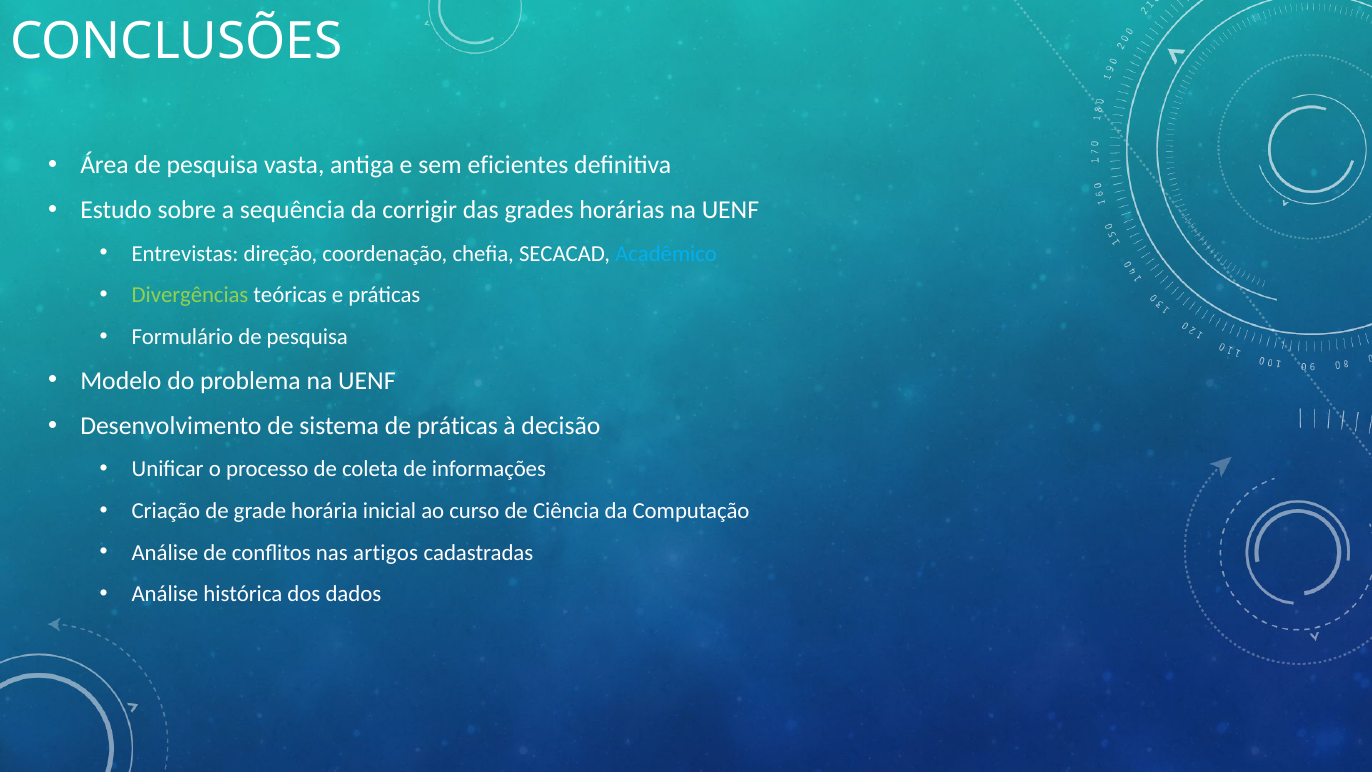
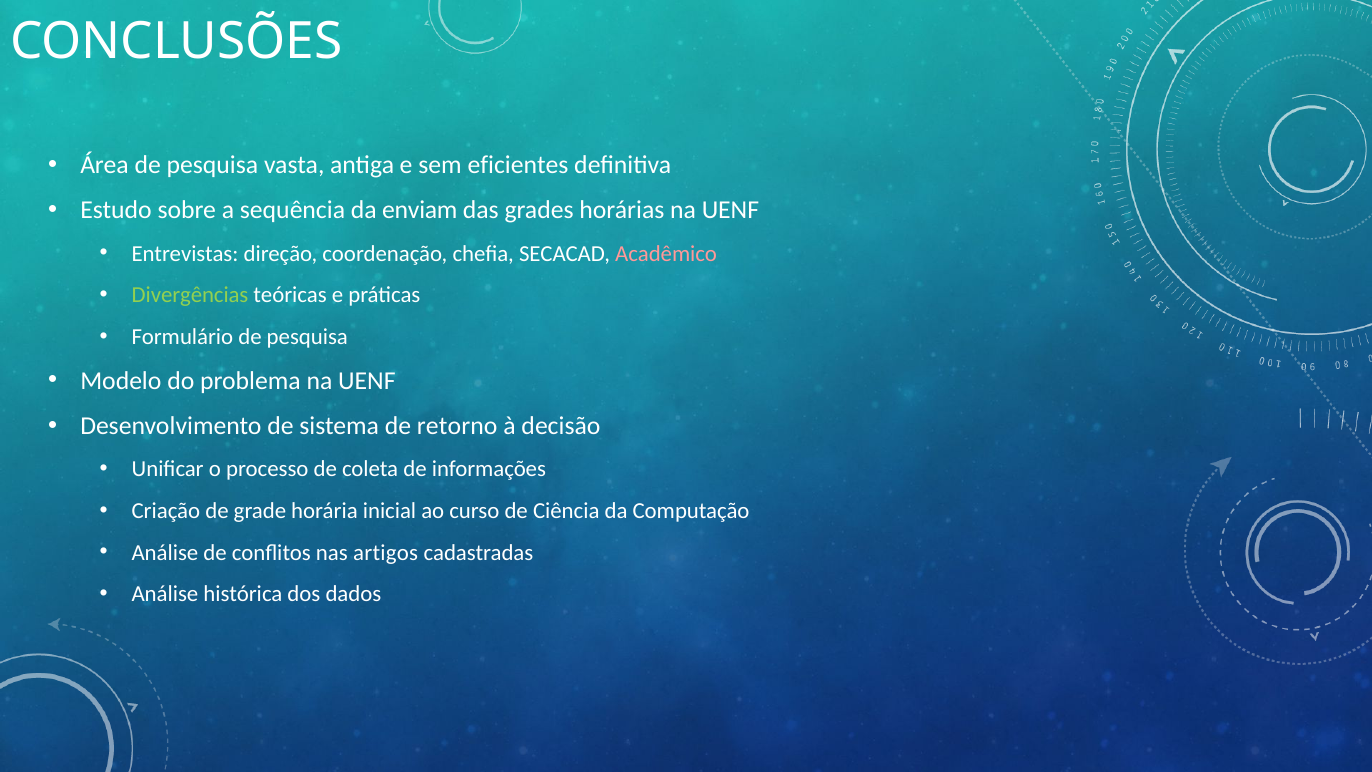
corrigir: corrigir -> enviam (420, 210)
Acadêmico colour: light blue -> pink (666, 254)
de práticas: práticas -> retorno (457, 426)
